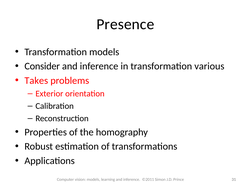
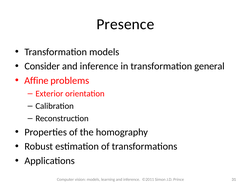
various: various -> general (209, 66)
Takes: Takes -> Affine (36, 81)
